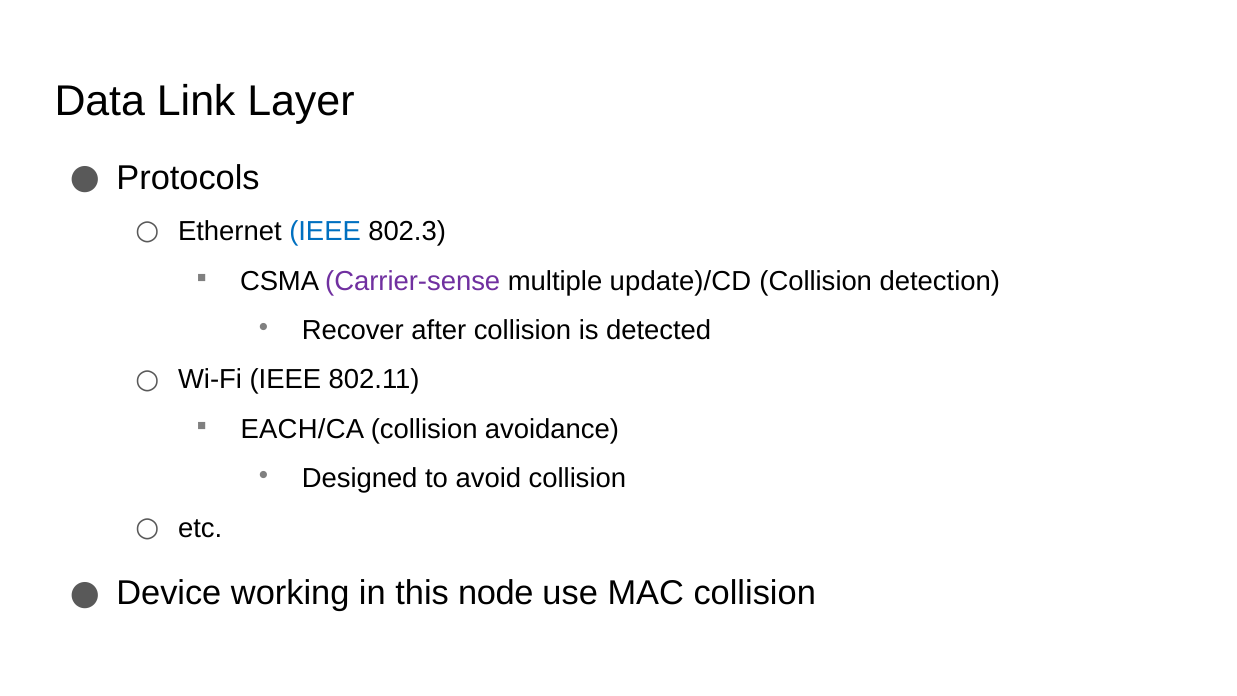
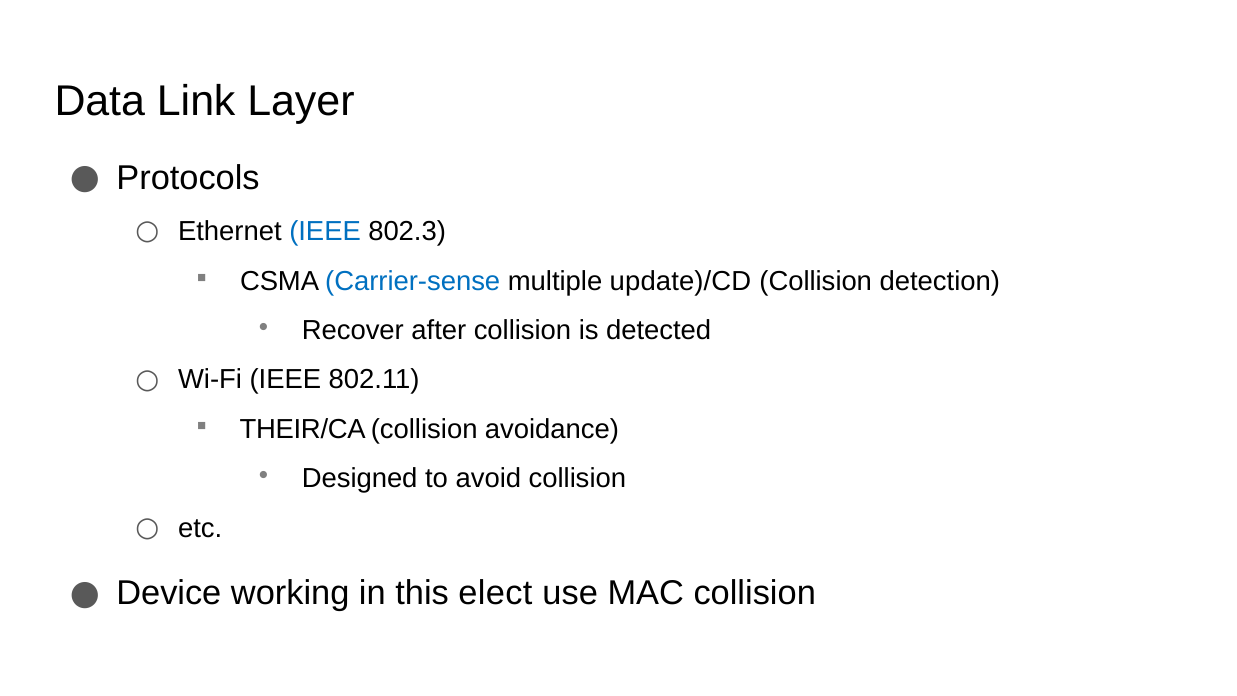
Carrier-sense colour: purple -> blue (413, 281)
EACH/CA: EACH/CA -> THEIR/CA (303, 429)
node: node -> elect (495, 593)
